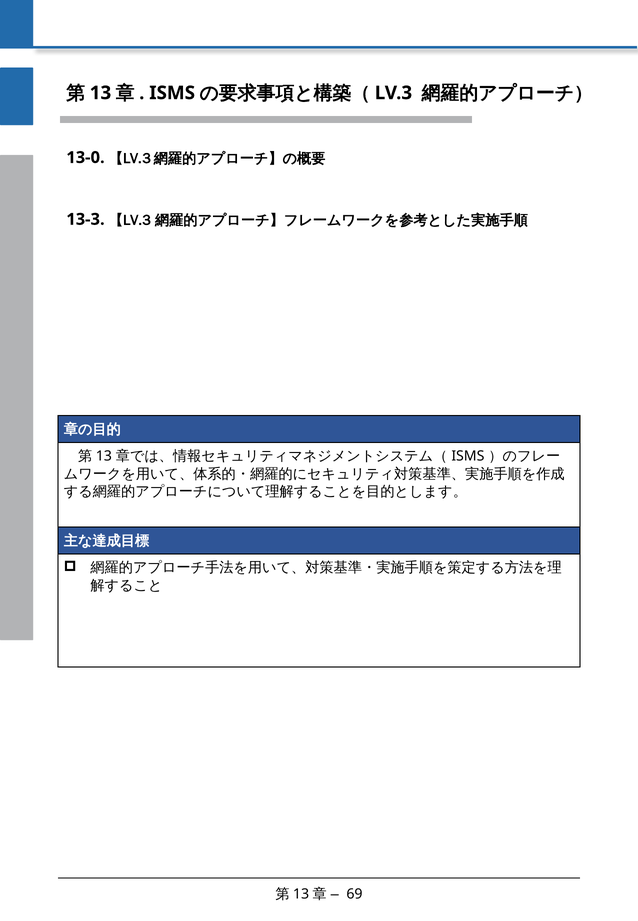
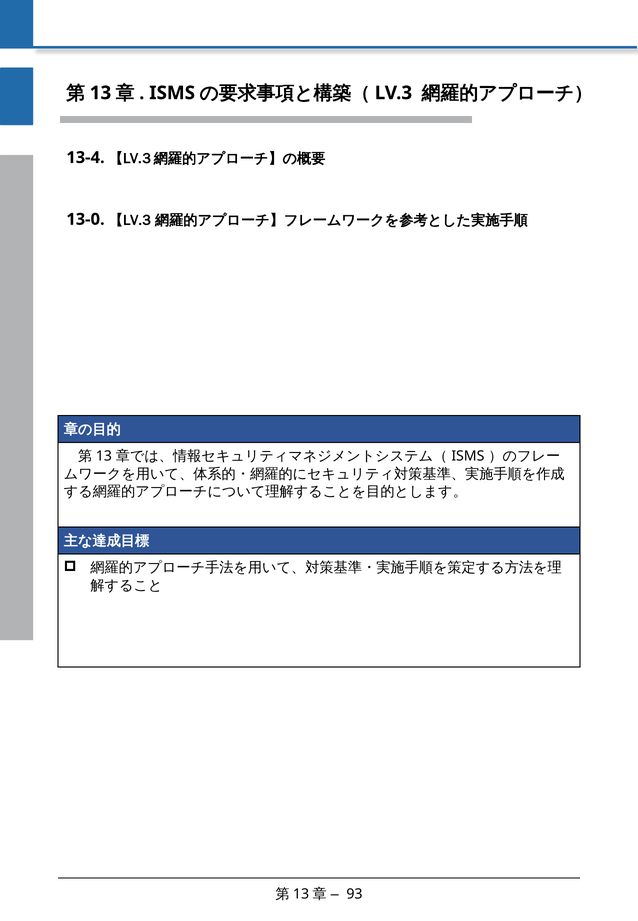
13-0: 13-0 -> 13-4 (85, 158)
13-3: 13-3 -> 13-0 (85, 219)
69: 69 -> 93 (354, 895)
